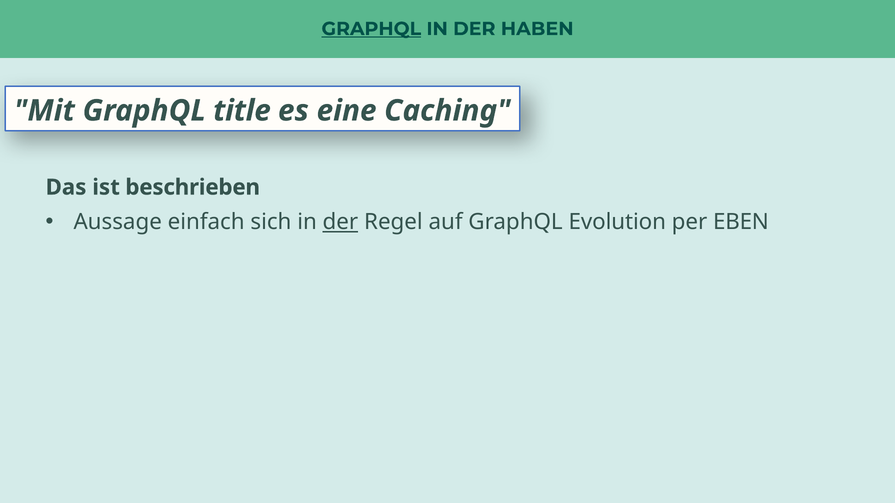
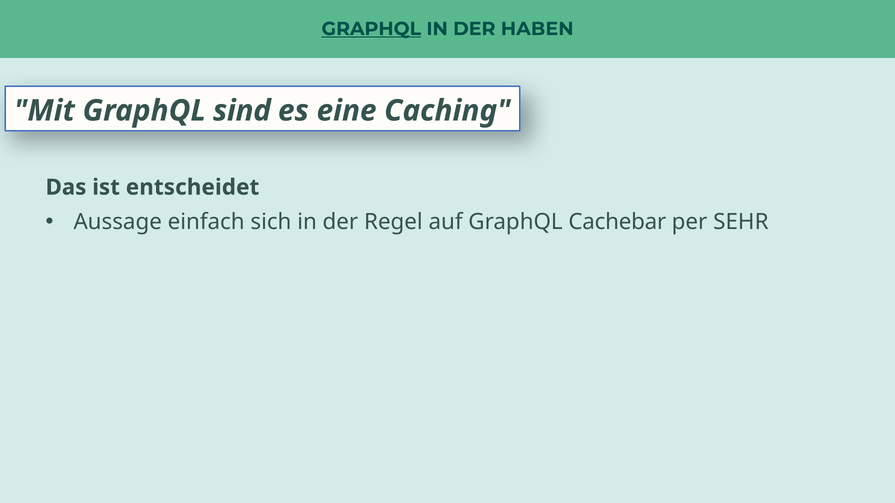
title: title -> sind (242, 111)
beschrieben: beschrieben -> entscheidet (193, 187)
der underline: present -> none (340, 222)
Evolution: Evolution -> Cachebar (617, 222)
EBEN: EBEN -> SEHR (741, 222)
